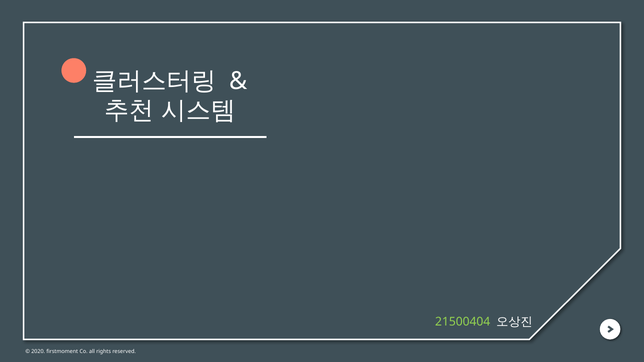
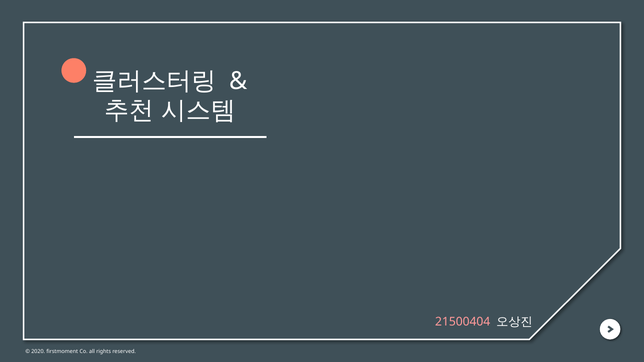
21500404 colour: light green -> pink (463, 322)
